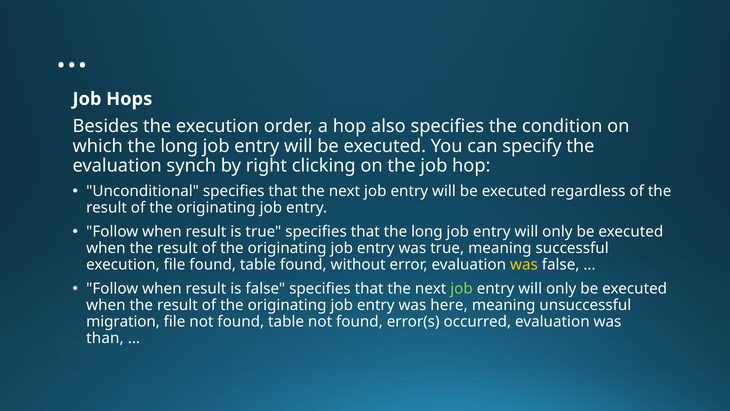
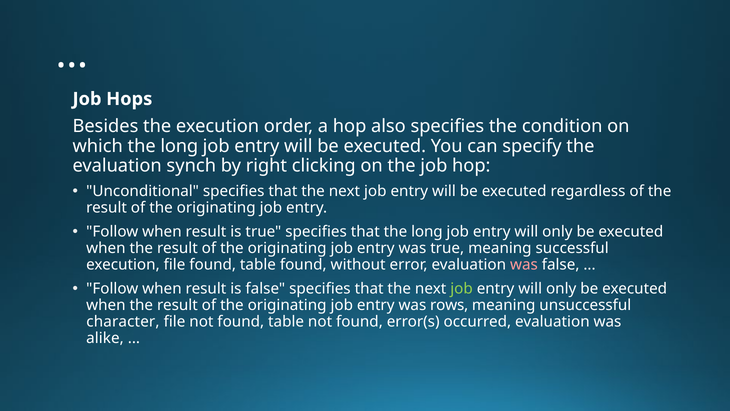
was colour: yellow -> pink (524, 265)
here: here -> rows (449, 305)
migration: migration -> character (123, 321)
than: than -> alike (105, 338)
